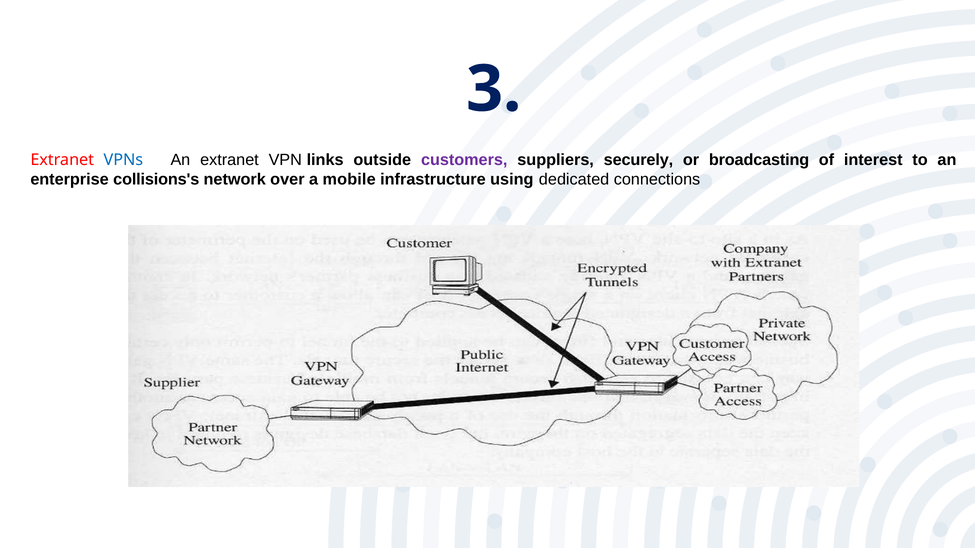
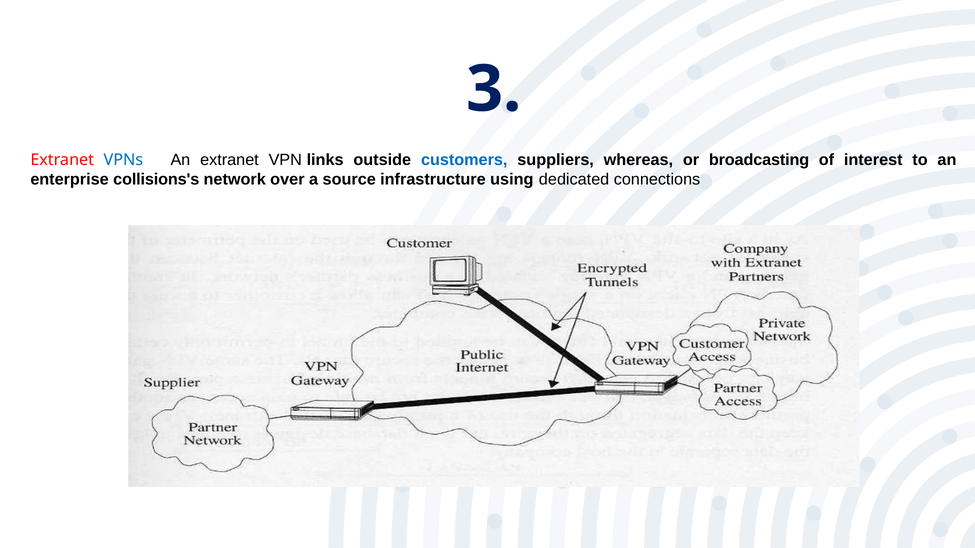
customers colour: purple -> blue (464, 160)
securely: securely -> whereas (638, 160)
mobile: mobile -> source (349, 179)
